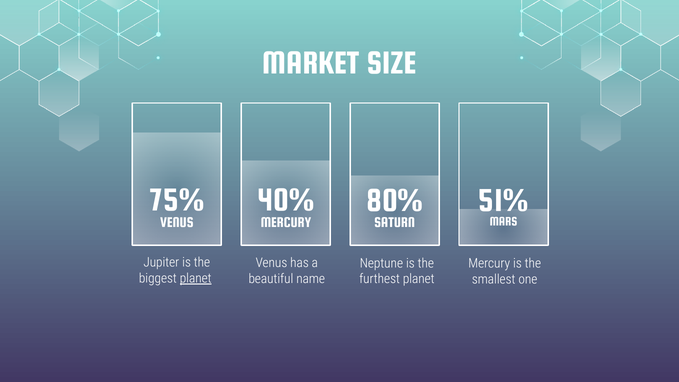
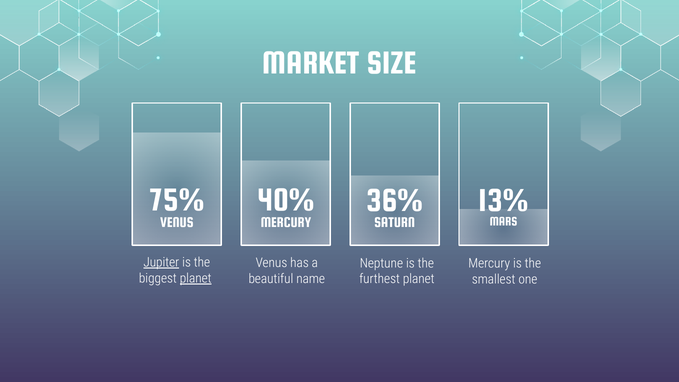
80%: 80% -> 36% (395, 200)
51%: 51% -> 13% (503, 200)
Jupiter underline: none -> present (161, 262)
